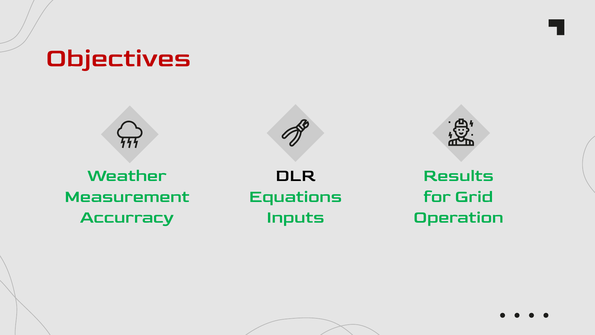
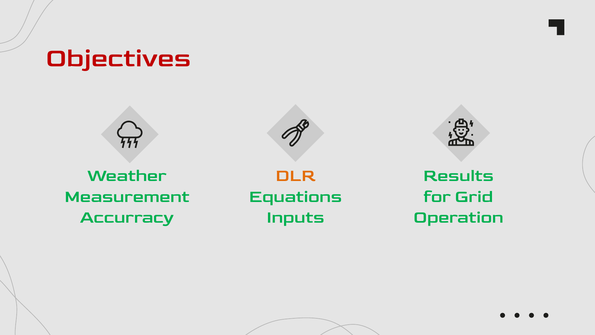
DLR colour: black -> orange (296, 175)
